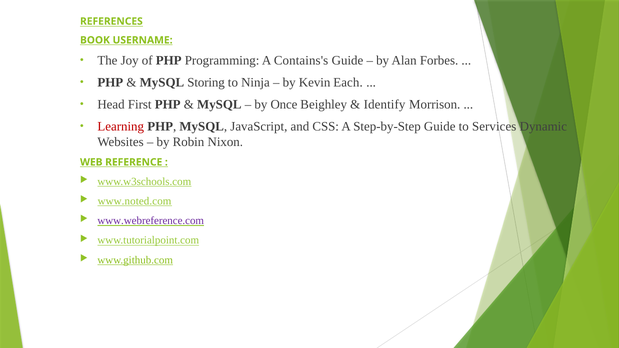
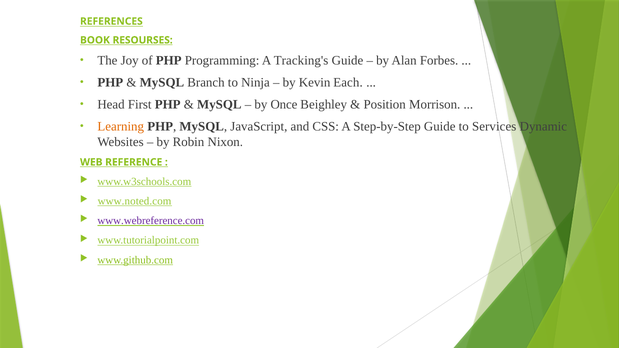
USERNAME: USERNAME -> RESOURSES (143, 40)
Contains's: Contains's -> Tracking's (301, 61)
Storing: Storing -> Branch (206, 83)
Identify: Identify -> Position (385, 105)
Learning colour: red -> orange (121, 127)
